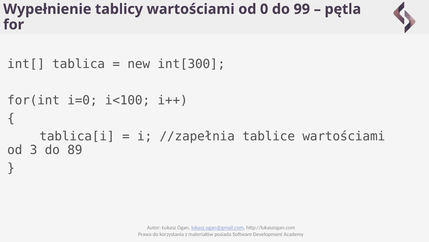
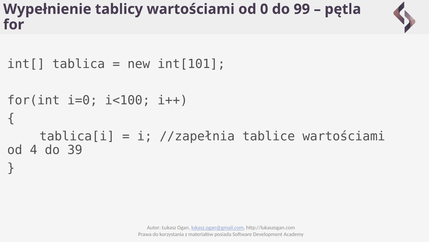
int[300: int[300 -> int[101 (191, 64)
3: 3 -> 4 (34, 149)
89: 89 -> 39 (75, 149)
